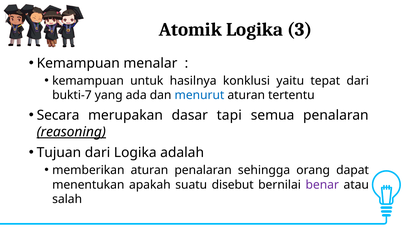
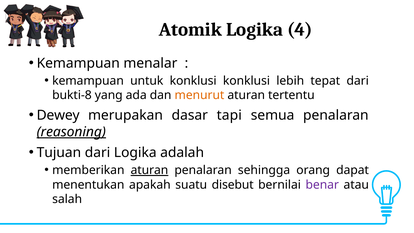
3: 3 -> 4 (300, 30)
untuk hasilnya: hasilnya -> konklusi (193, 81)
yaitu: yaitu -> lebih (290, 81)
bukti-7: bukti-7 -> bukti-8 (72, 95)
menurut colour: blue -> orange (199, 95)
Secara: Secara -> Dewey (58, 115)
aturan underline: none -> present (149, 170)
